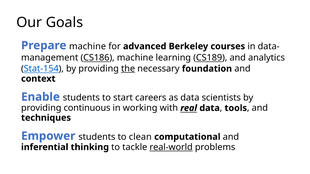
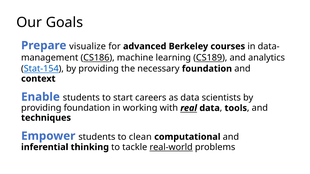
Prepare machine: machine -> visualize (88, 46)
the underline: present -> none (128, 69)
providing continuous: continuous -> foundation (87, 108)
